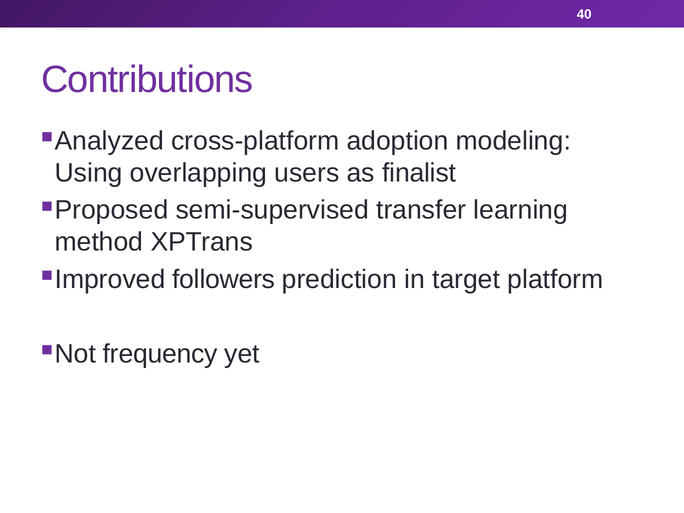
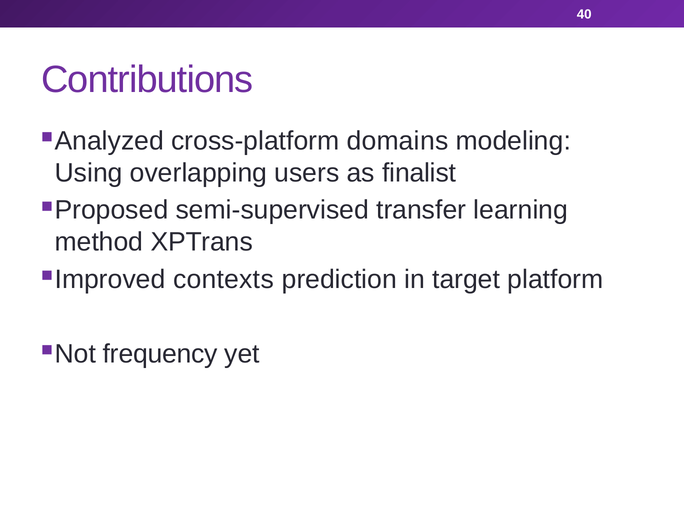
adoption: adoption -> domains (397, 141)
followers: followers -> contexts (223, 279)
